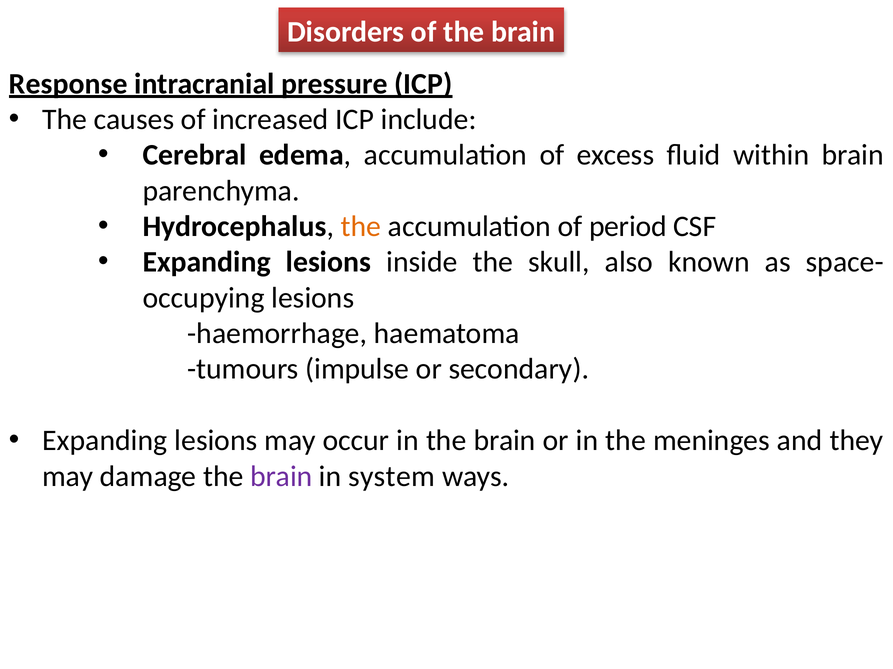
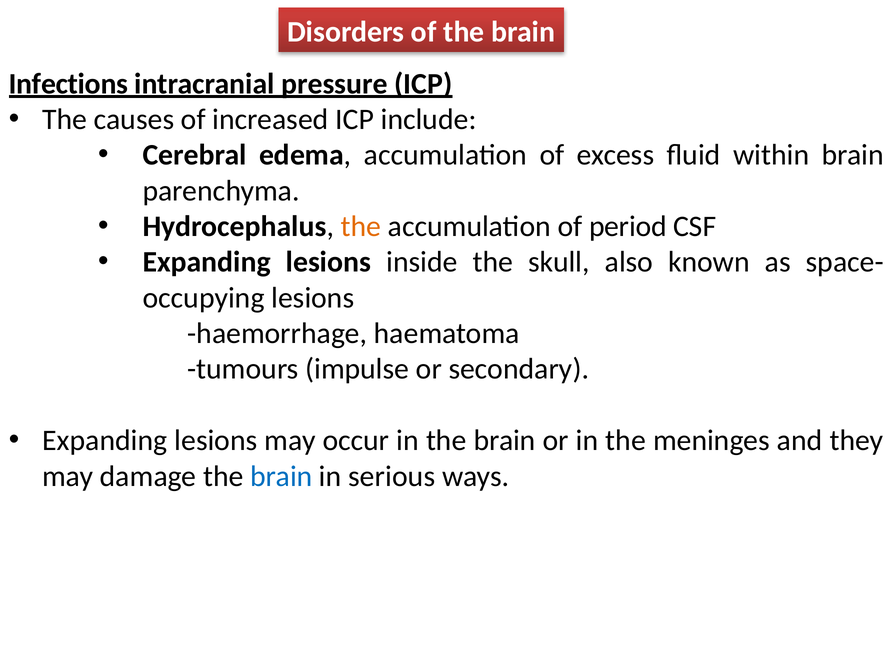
Response: Response -> Infections (68, 84)
brain colour: purple -> blue (281, 477)
system: system -> serious (392, 477)
